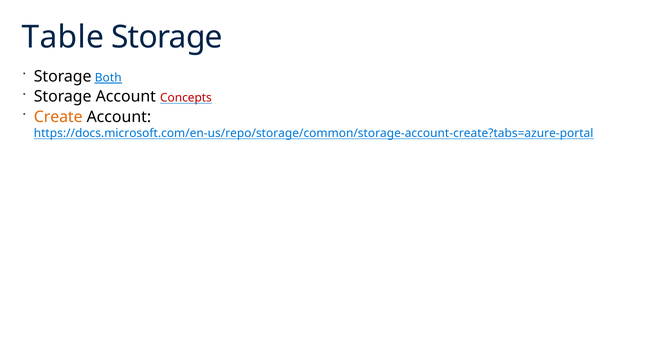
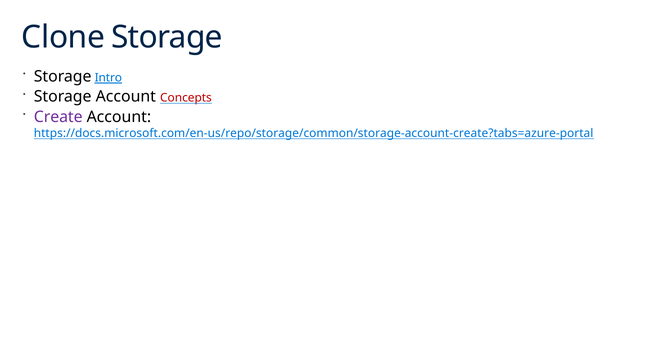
Table: Table -> Clone (63, 37)
Both: Both -> Intro (108, 78)
Create colour: orange -> purple (58, 117)
